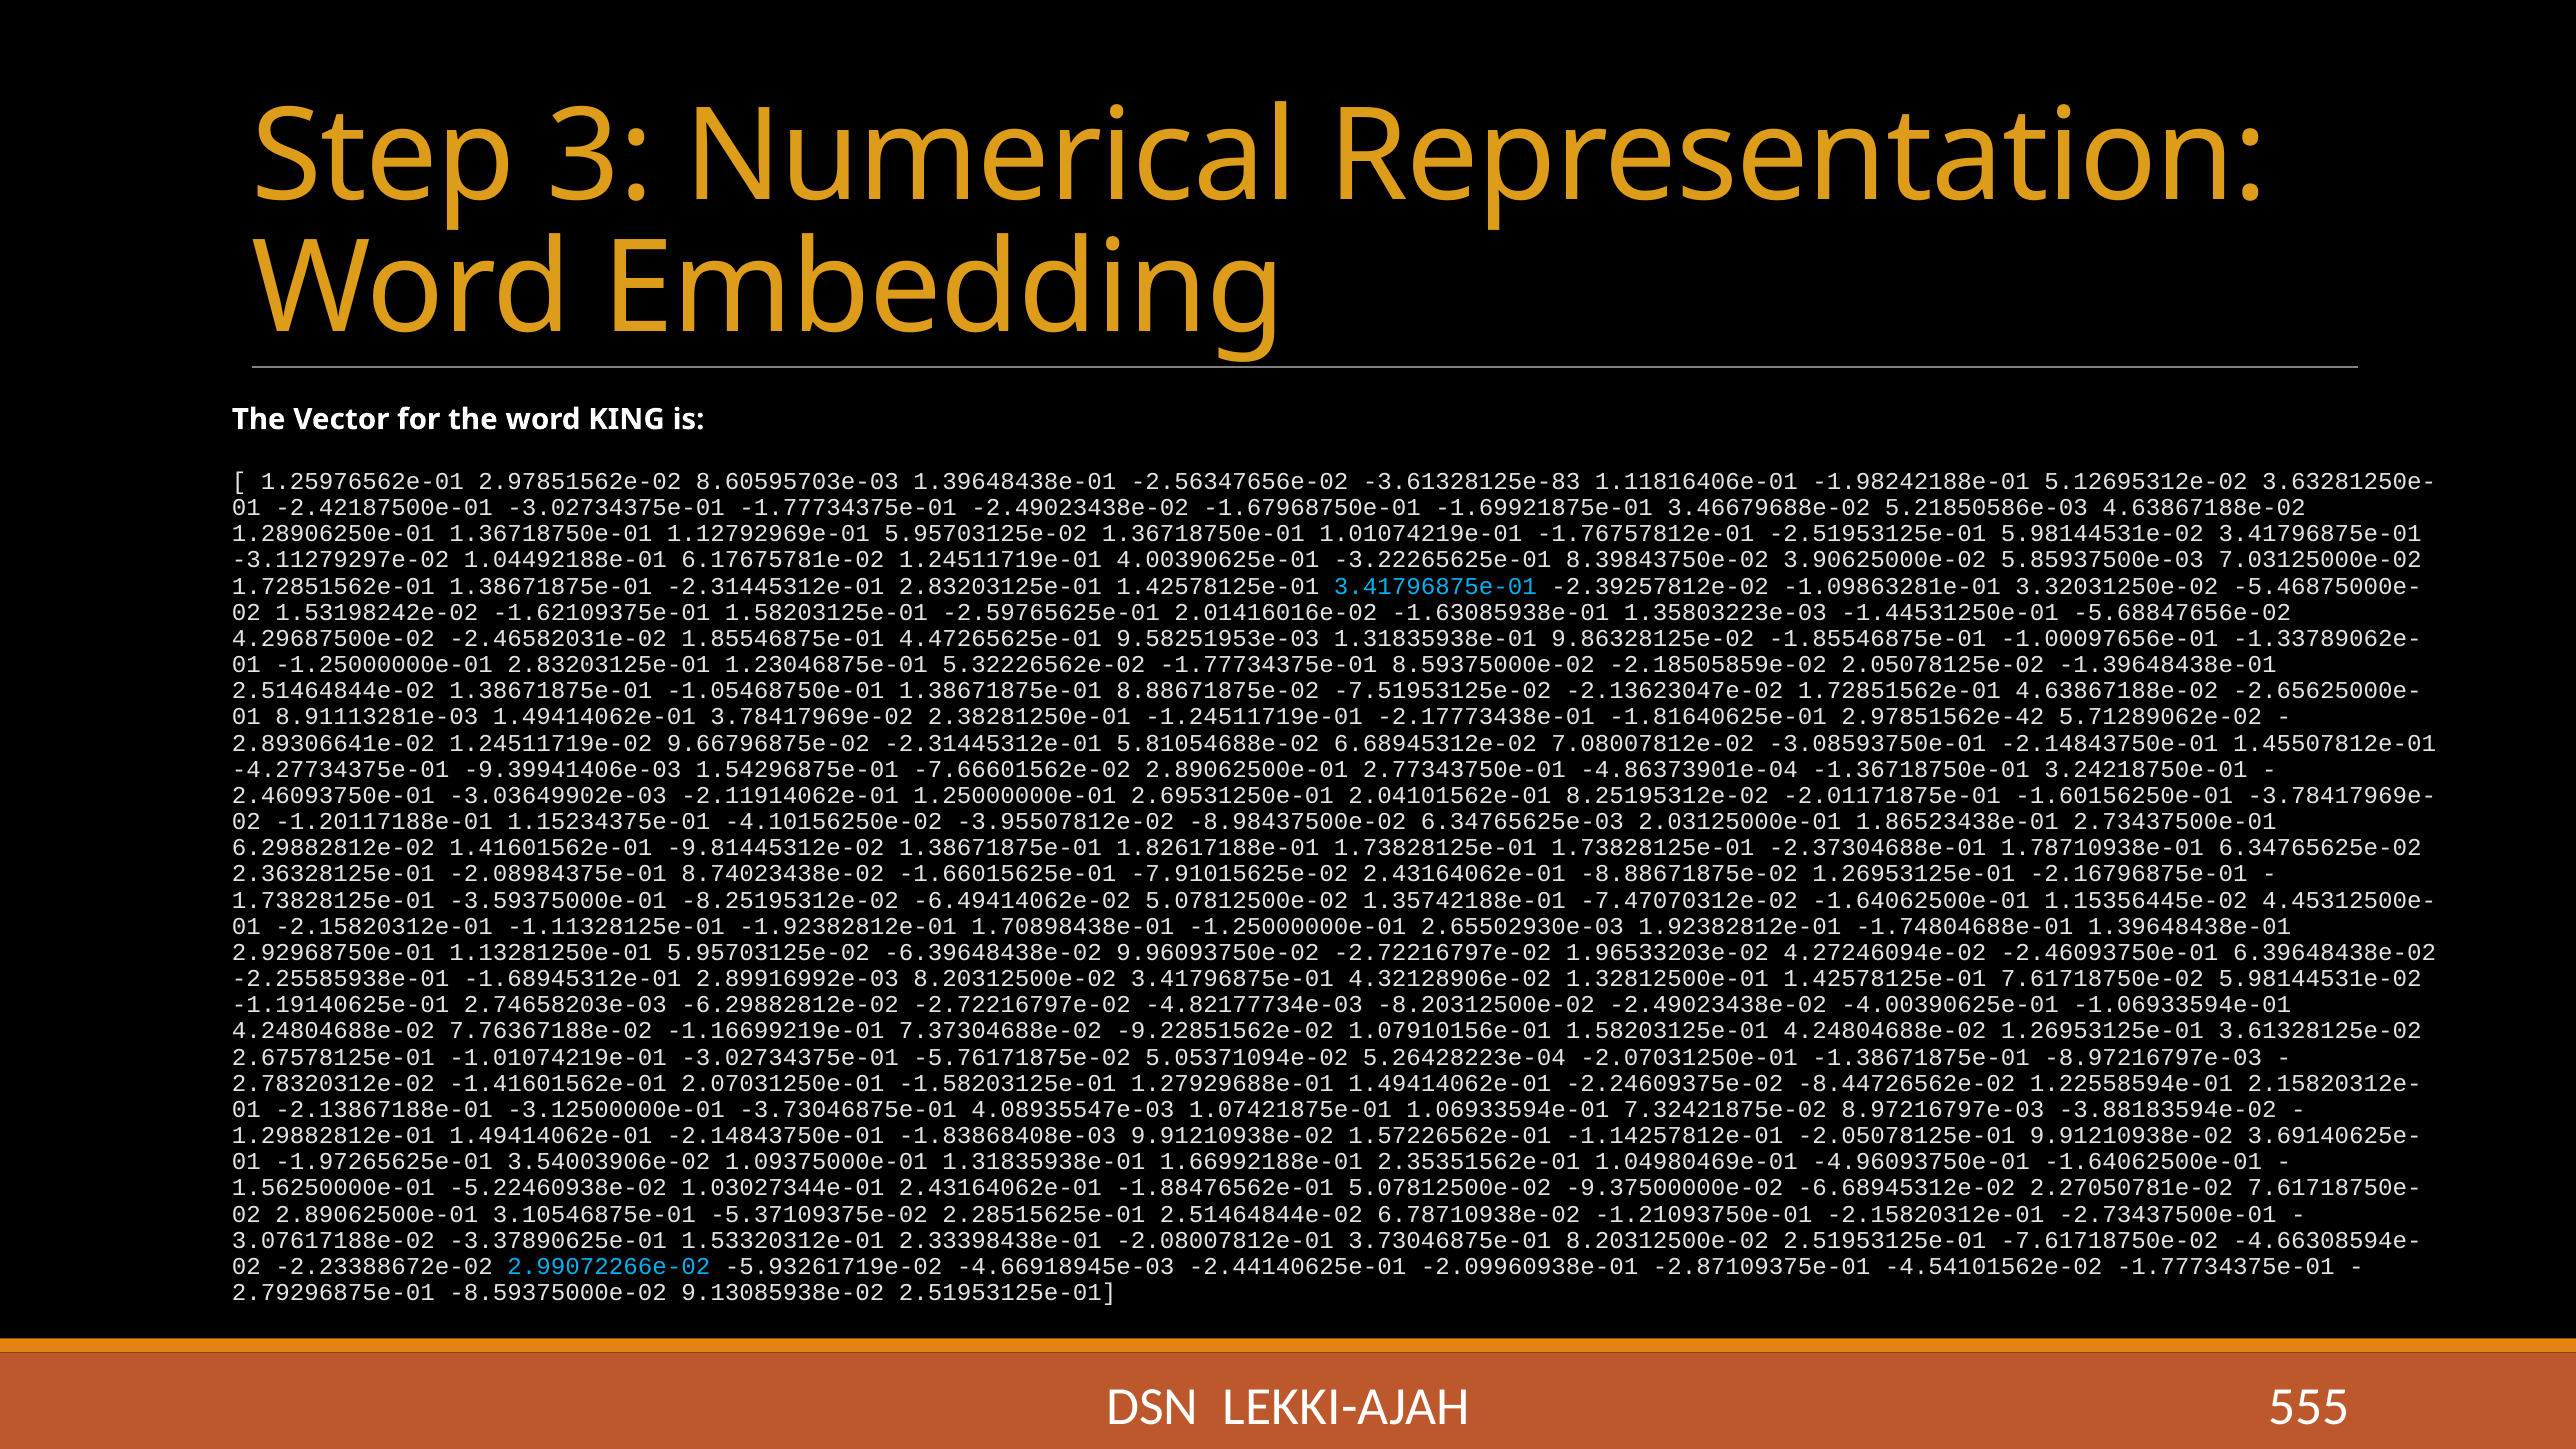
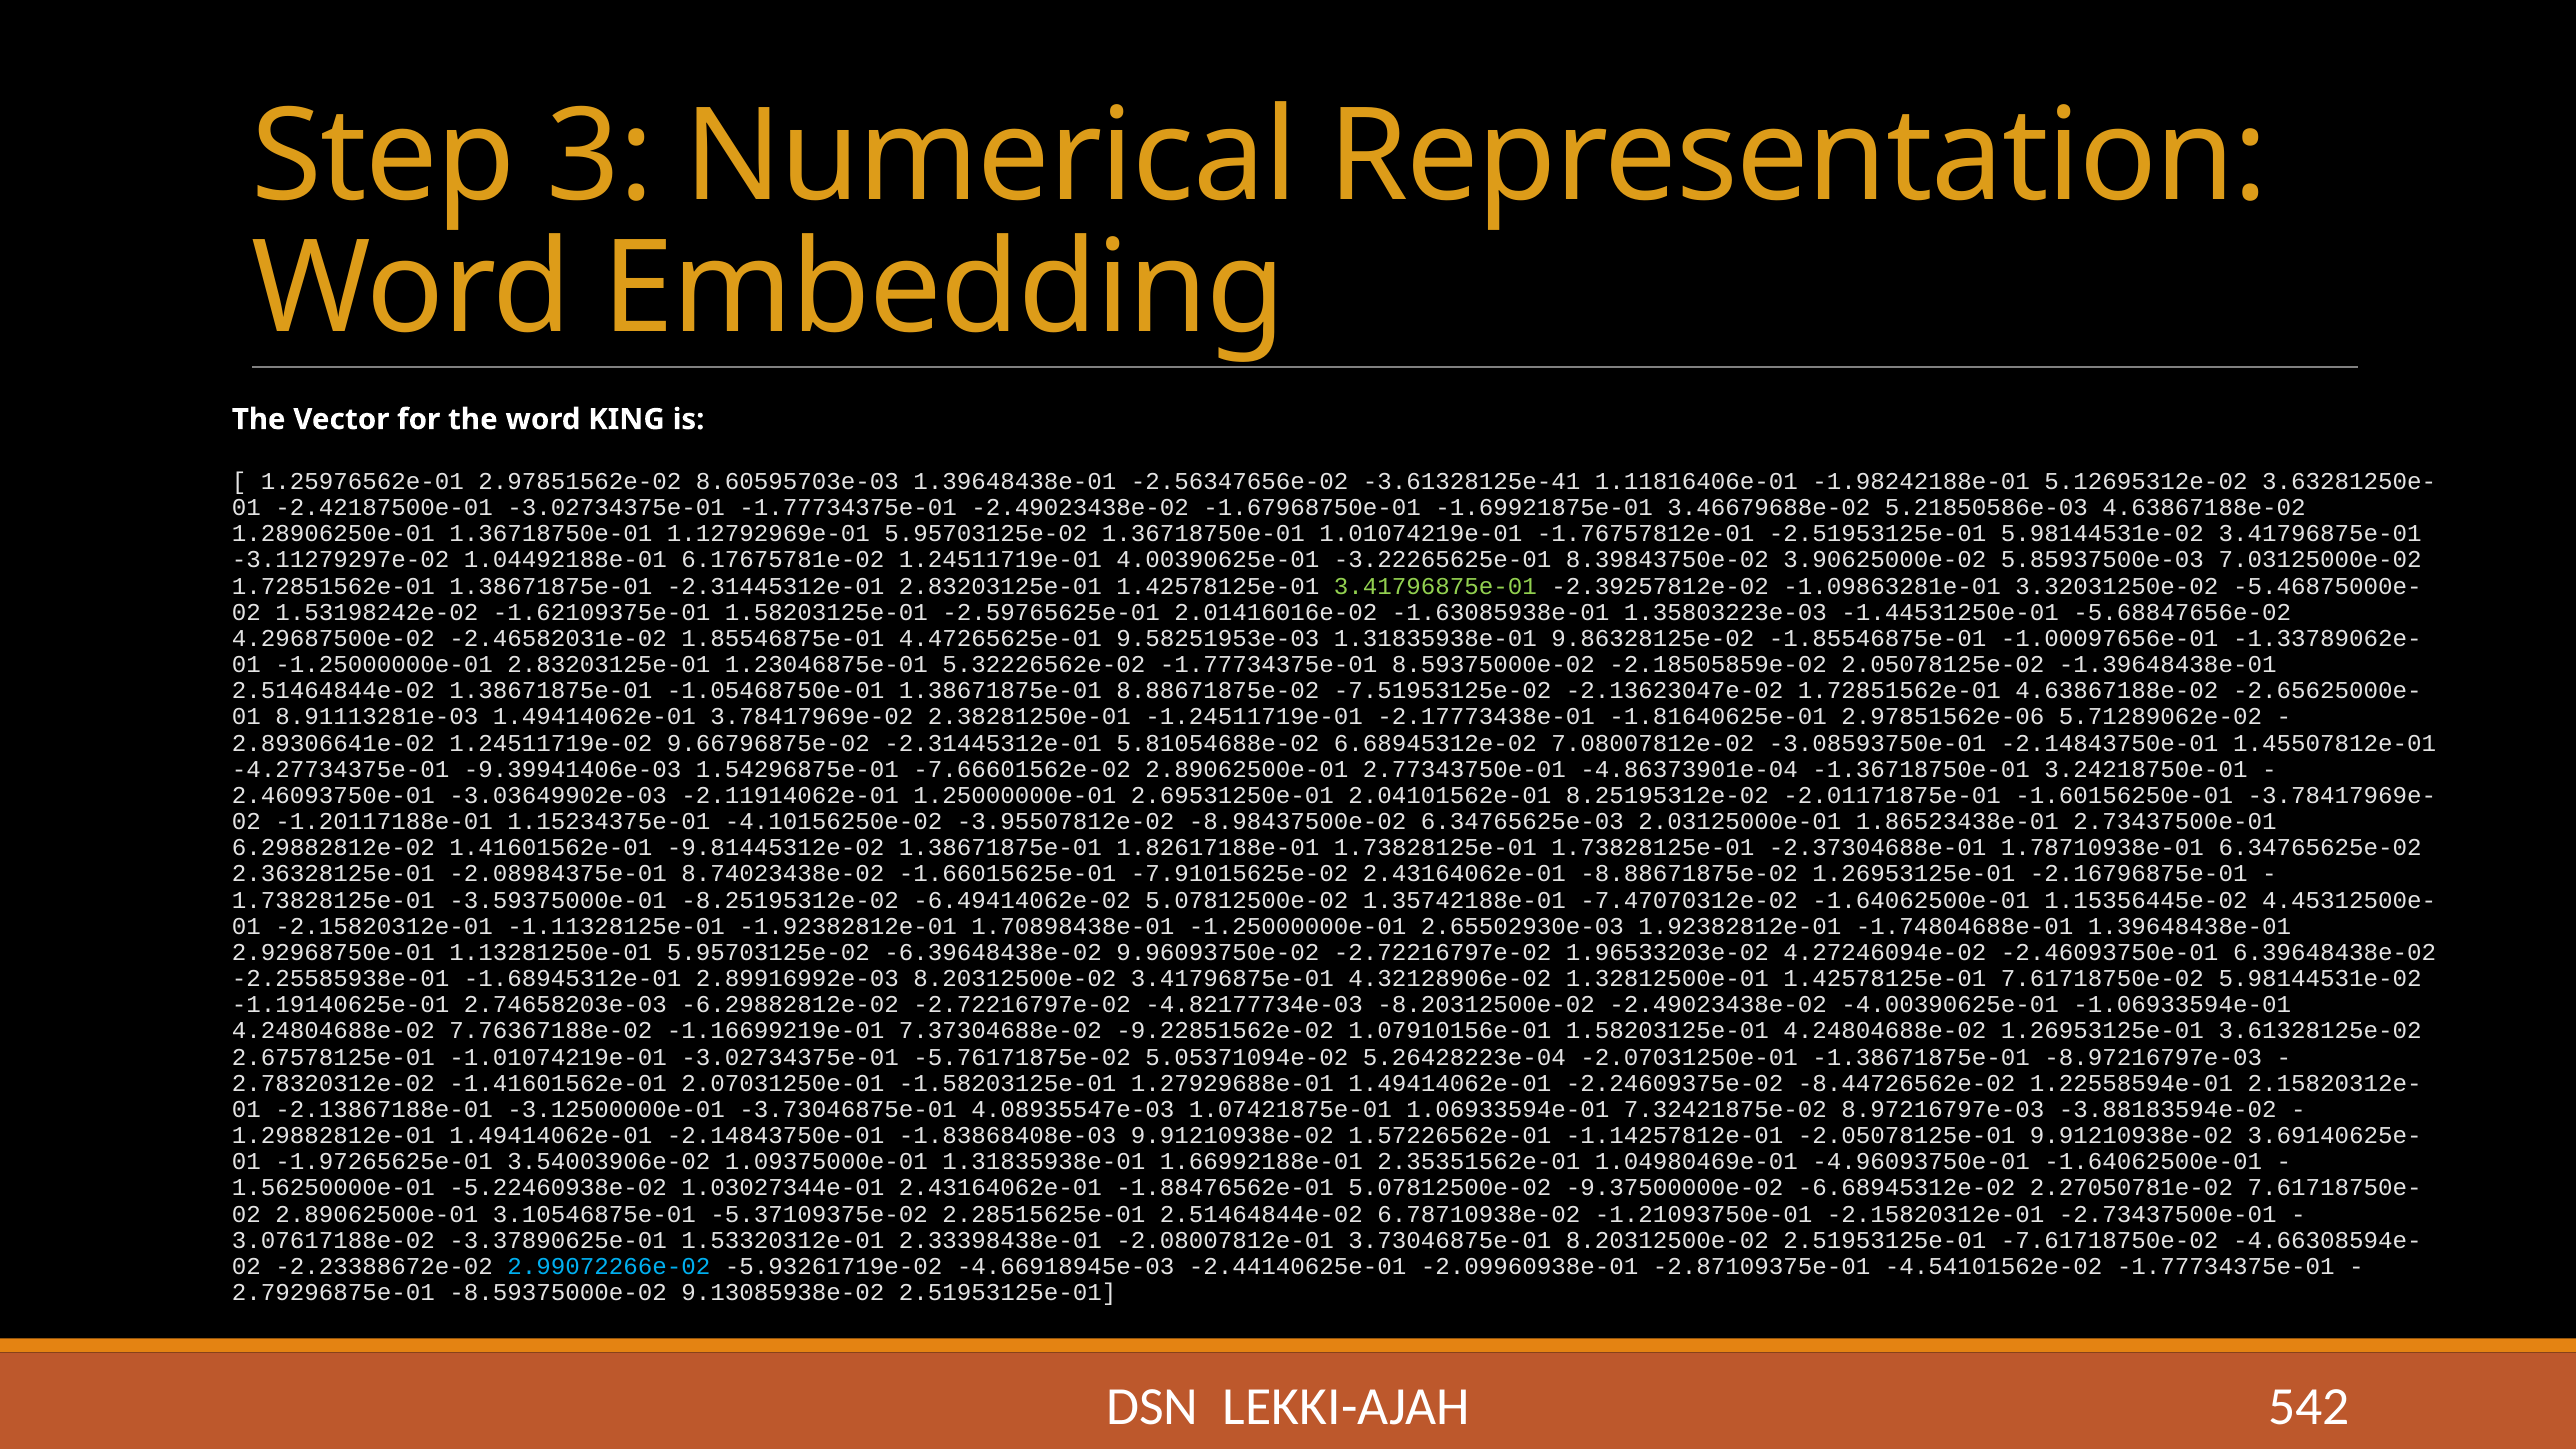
-3.61328125e-83: -3.61328125e-83 -> -3.61328125e-41 (1472, 481)
3.41796875e-01 colour: light blue -> light green (1435, 586)
2.97851562e-42: 2.97851562e-42 -> 2.97851562e-06 (1943, 717)
555: 555 -> 542 (2309, 1406)
